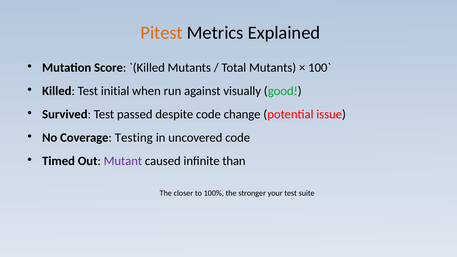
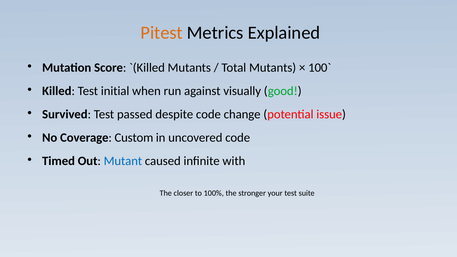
Testing: Testing -> Custom (134, 138)
Mutant colour: purple -> blue (123, 161)
than: than -> with (234, 161)
